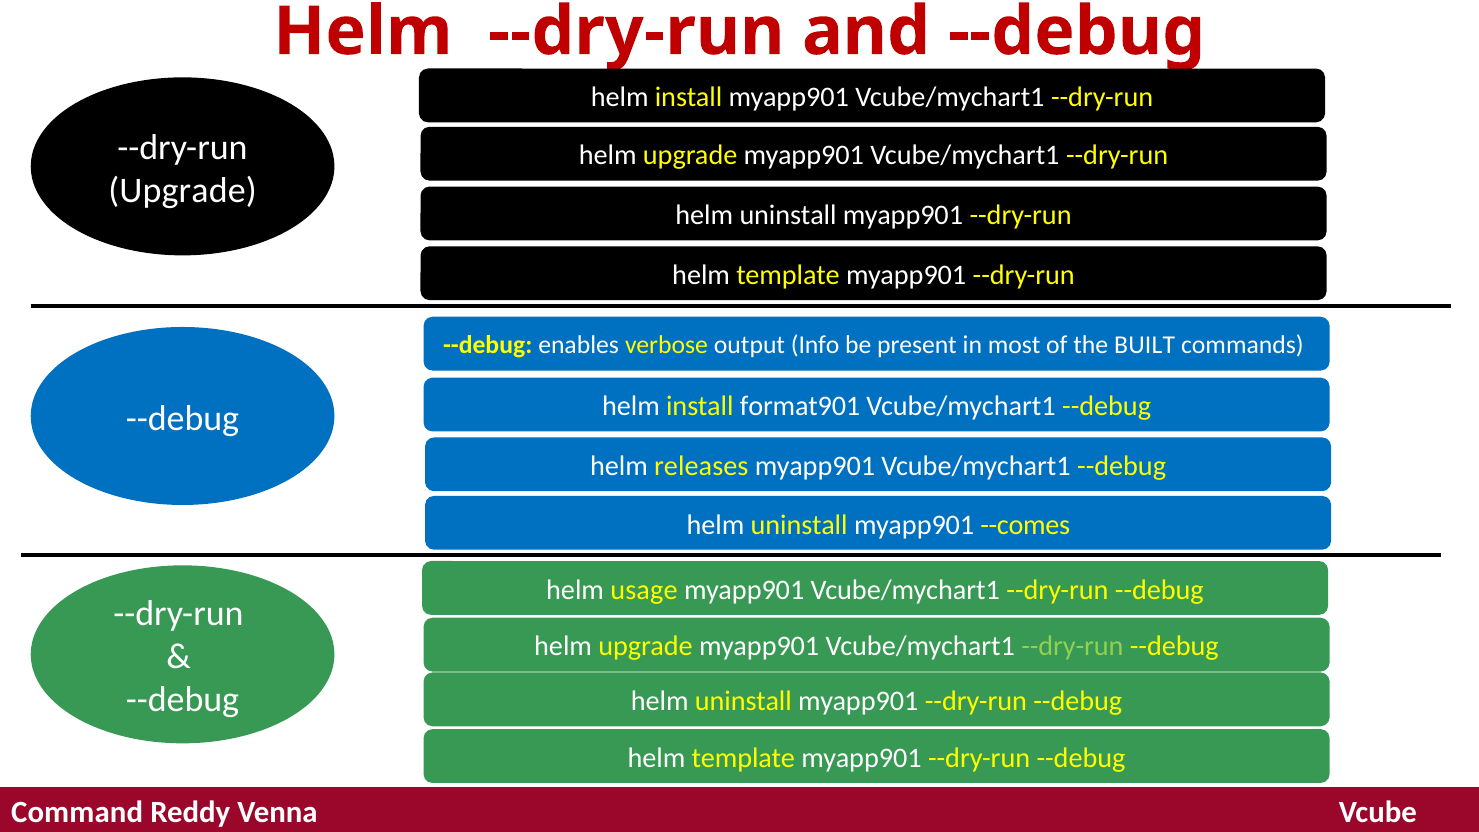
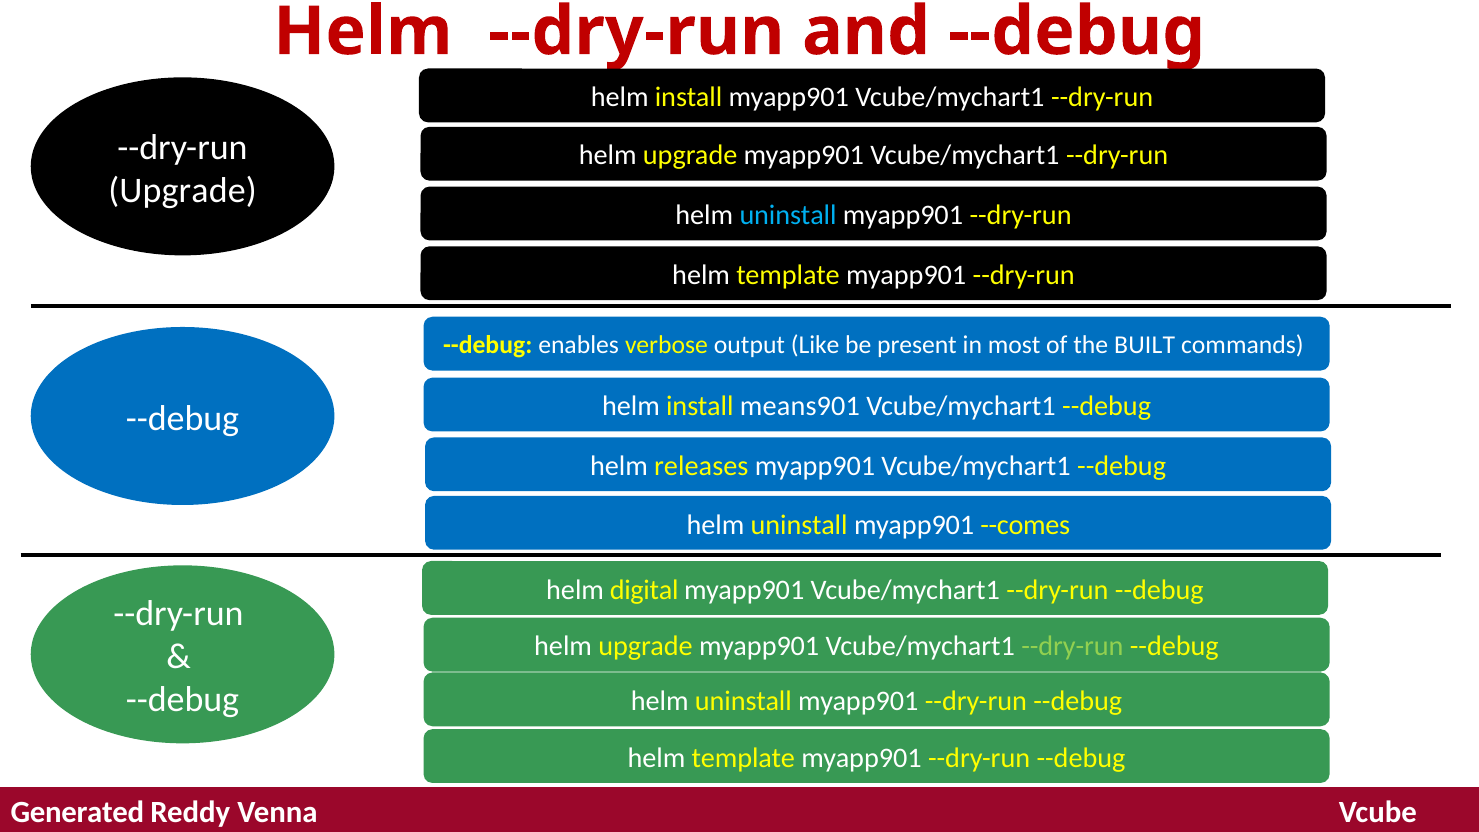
uninstall colour: white -> light blue (788, 215)
Info: Info -> Like (815, 345)
format901: format901 -> means901 (800, 406)
usage: usage -> digital (644, 590)
Command: Command -> Generated (77, 812)
